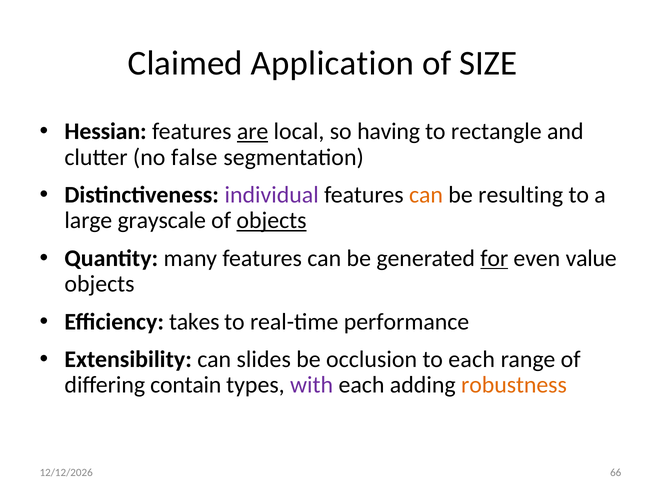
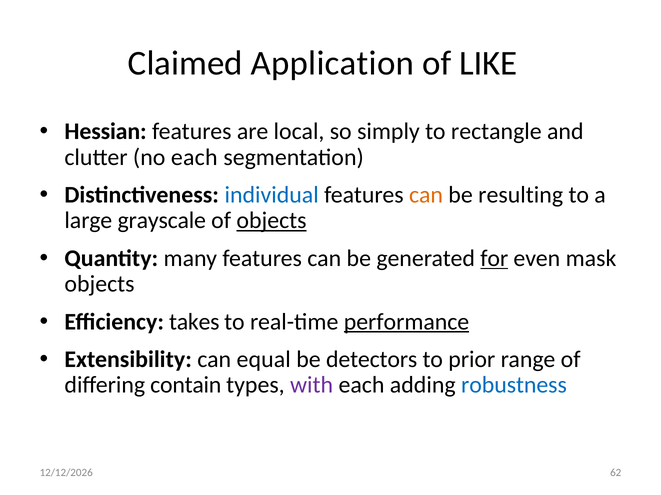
SIZE: SIZE -> LIKE (488, 64)
are underline: present -> none (253, 132)
having: having -> simply (388, 132)
no false: false -> each (194, 157)
individual colour: purple -> blue (272, 195)
value: value -> mask (591, 259)
performance underline: none -> present (406, 322)
slides: slides -> equal (264, 360)
occlusion: occlusion -> detectors (372, 360)
to each: each -> prior (472, 360)
robustness colour: orange -> blue (514, 386)
66: 66 -> 62 (616, 473)
